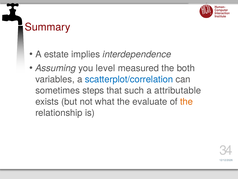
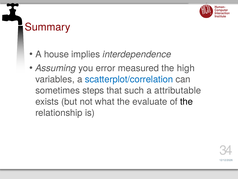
estate: estate -> house (56, 54)
level: level -> error (106, 68)
both: both -> high (186, 68)
the colour: orange -> black (187, 101)
